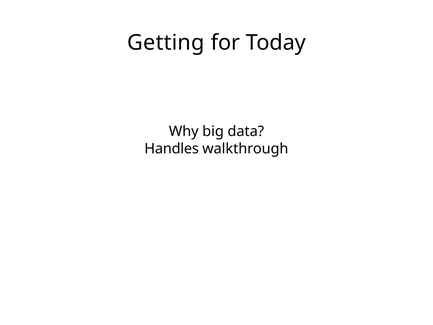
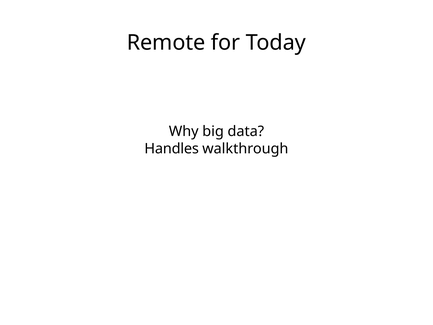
Getting: Getting -> Remote (166, 43)
